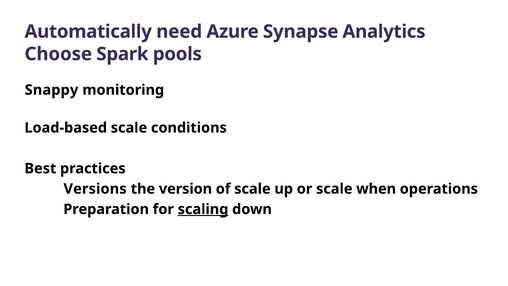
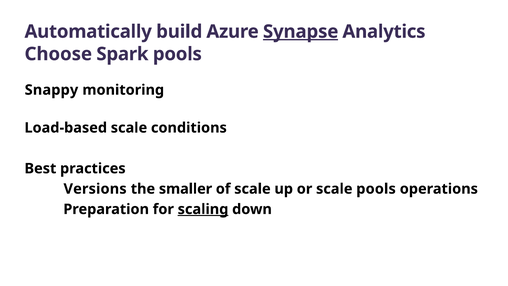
need: need -> build (179, 32)
Synapse underline: none -> present (301, 32)
version: version -> smaller (186, 189)
scale when: when -> pools (376, 189)
